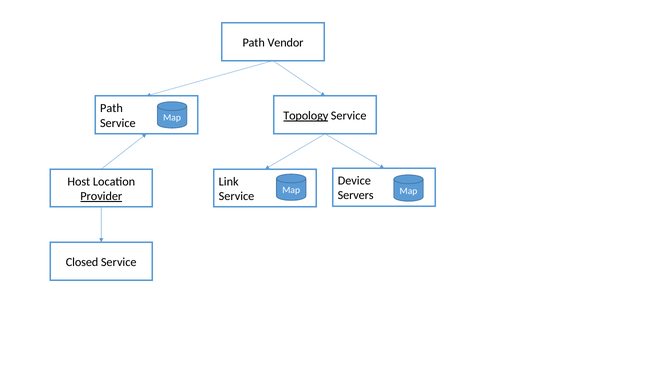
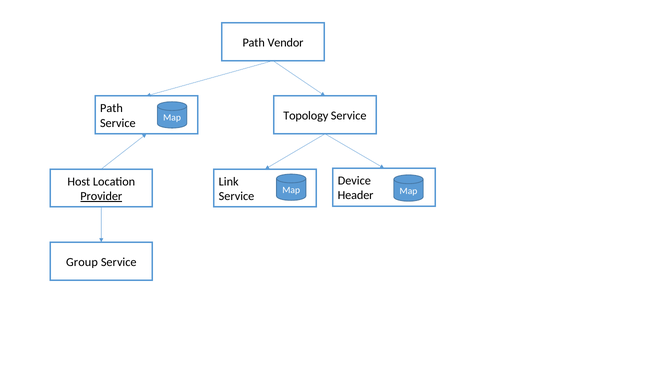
Topology underline: present -> none (306, 116)
Servers: Servers -> Header (356, 196)
Closed: Closed -> Group (82, 262)
